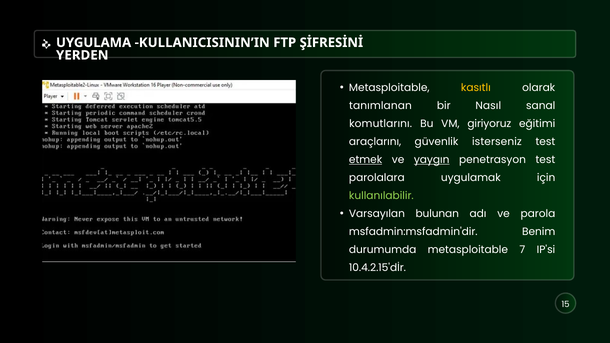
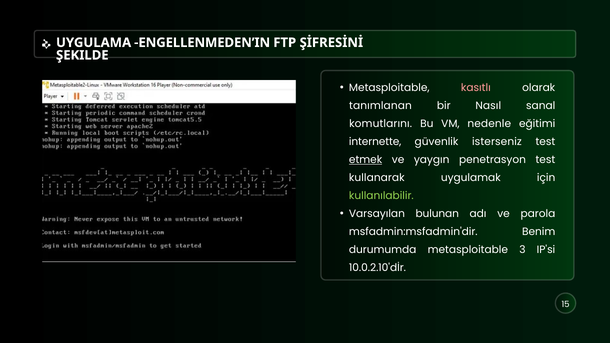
KULLANICISININ’IN: KULLANICISININ’IN -> ENGELLENMEDEN’IN (202, 43)
YERDEN: YERDEN -> ŞEKILDE (82, 55)
kasıtlı colour: yellow -> pink (476, 88)
giriyoruz: giriyoruz -> nedenle (489, 124)
araçlarını: araçlarını -> internette (375, 142)
yaygın underline: present -> none (432, 160)
parolalara: parolalara -> kullanarak (377, 178)
7: 7 -> 3 (522, 250)
10.4.2.15'dİr: 10.4.2.15'dİr -> 10.0.2.10'dİr (377, 268)
